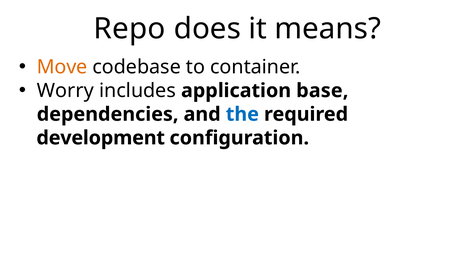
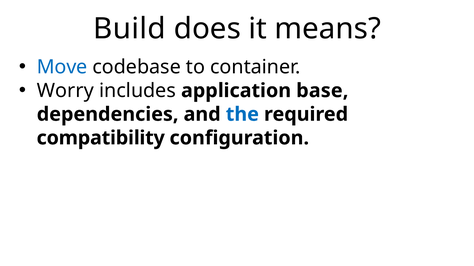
Repo: Repo -> Build (129, 29)
Move colour: orange -> blue (62, 67)
development: development -> compatibility (101, 138)
